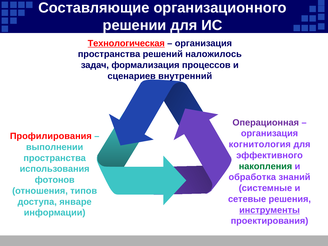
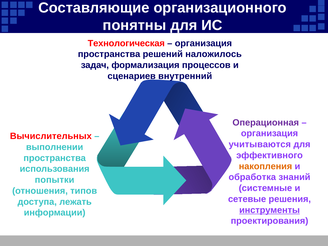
решении: решении -> понятны (135, 25)
Технологическая underline: present -> none (126, 43)
Профилирования: Профилирования -> Вычислительных (51, 136)
когнитология: когнитология -> учитываются (260, 144)
накопления colour: green -> orange (265, 166)
фотонов: фотонов -> попытки (55, 180)
январе: январе -> лежать (76, 202)
